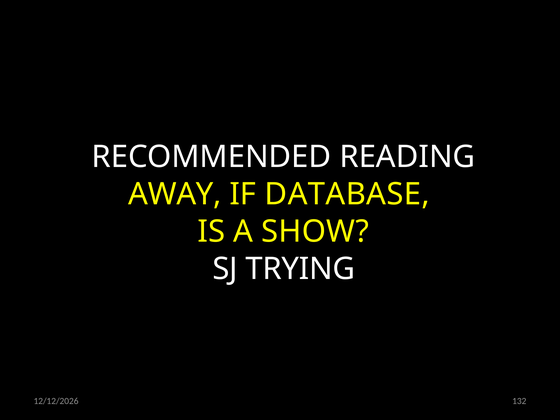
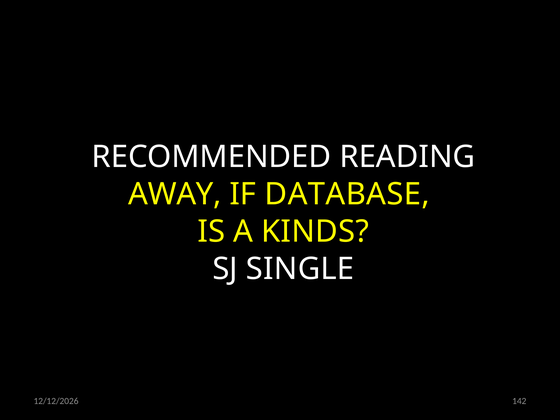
SHOW: SHOW -> KINDS (315, 231)
TRYING: TRYING -> SINGLE (300, 269)
132: 132 -> 142 (519, 401)
